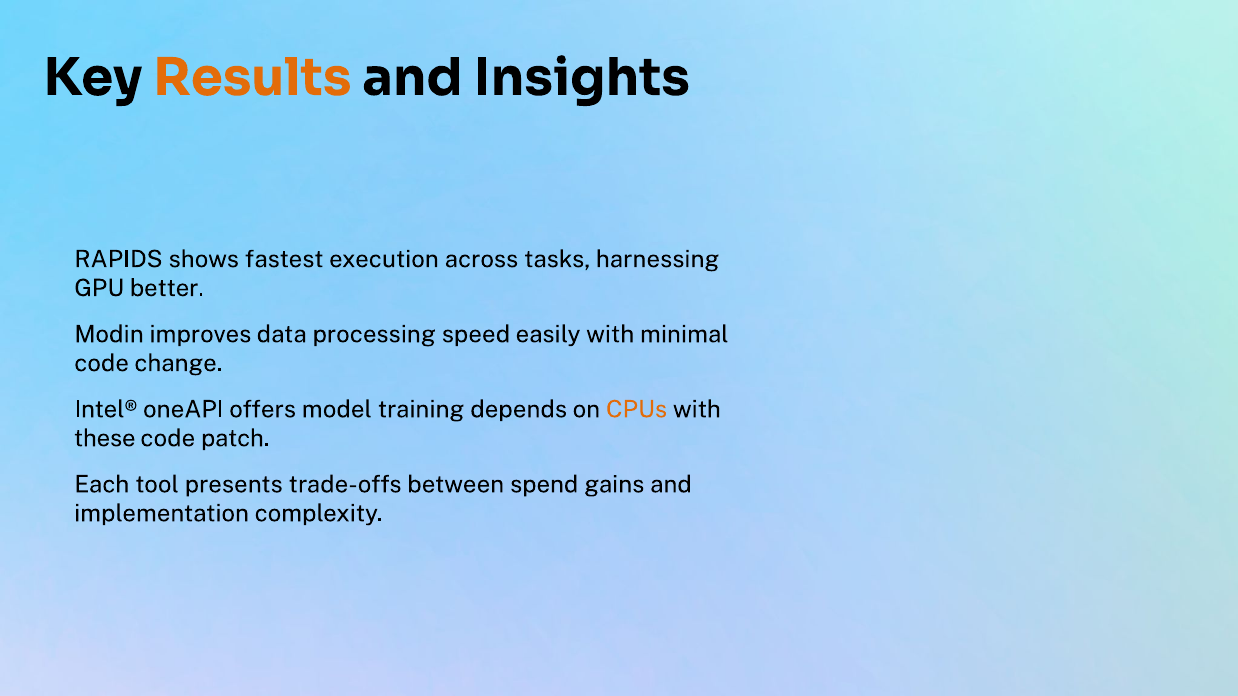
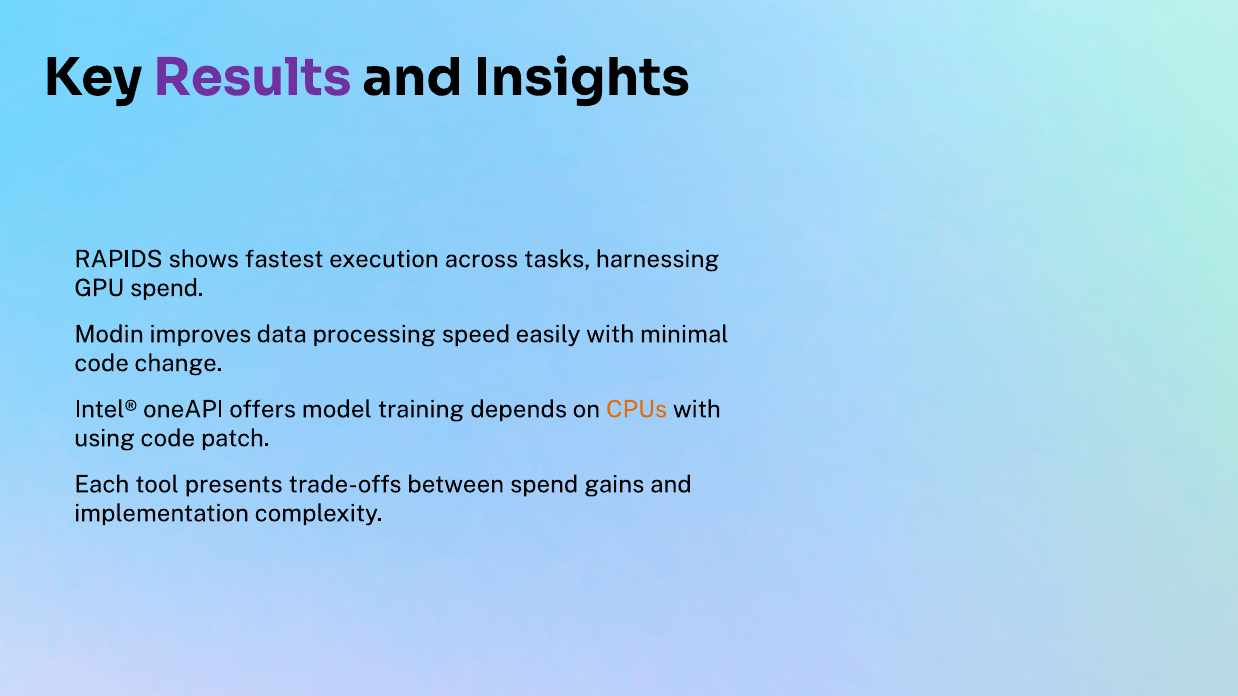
Results colour: orange -> purple (252, 78)
GPU better: better -> spend (167, 288)
these: these -> using (105, 439)
